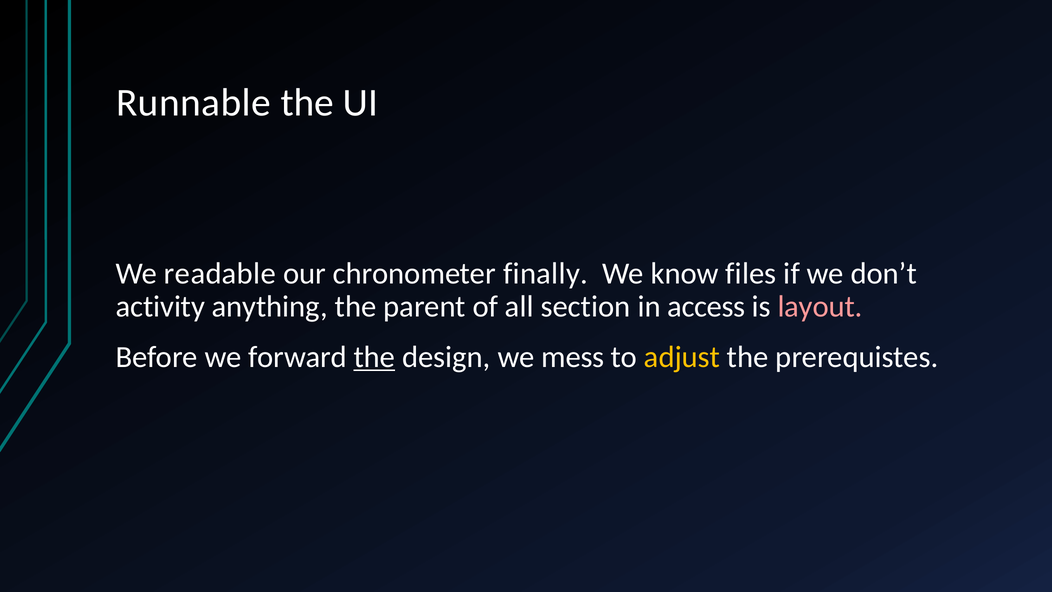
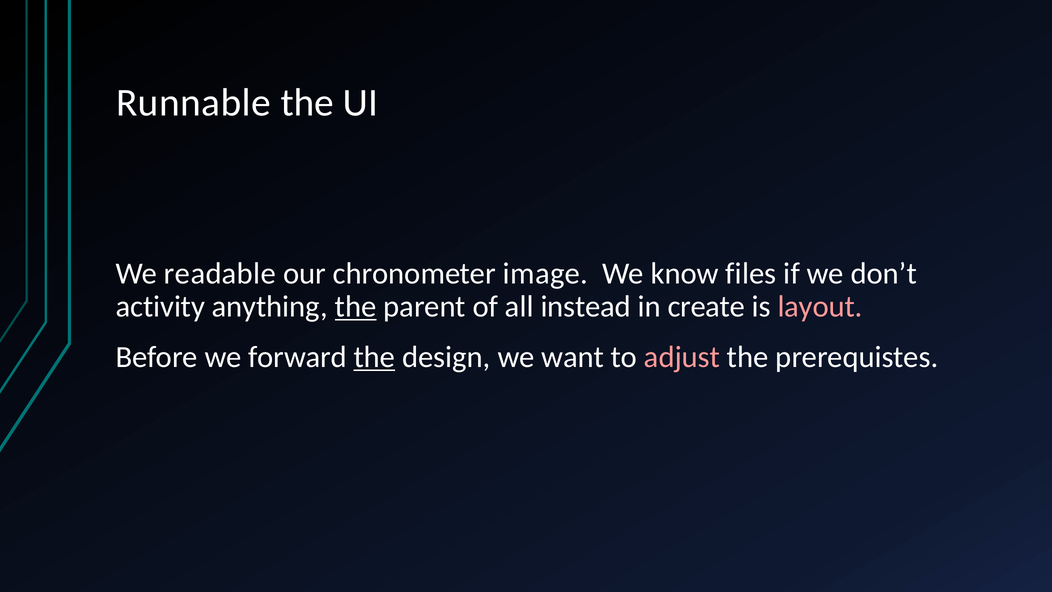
finally: finally -> image (546, 273)
the underline: none -> present (356, 306)
section: section -> instead (586, 306)
access: access -> create (706, 306)
mess: mess -> want (573, 357)
adjust colour: yellow -> pink (682, 357)
